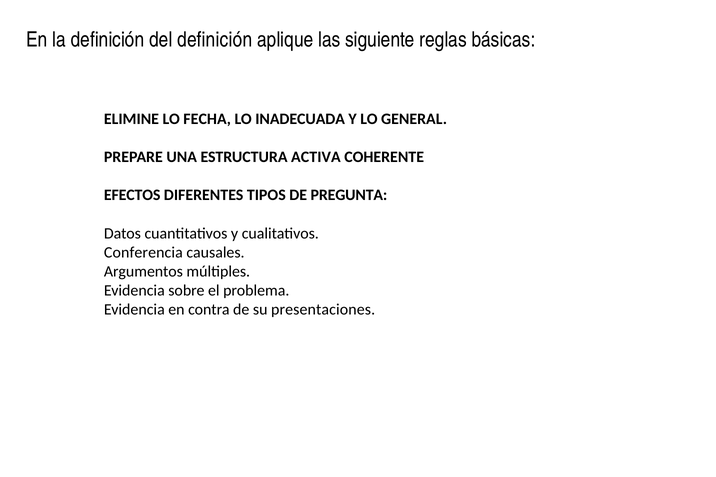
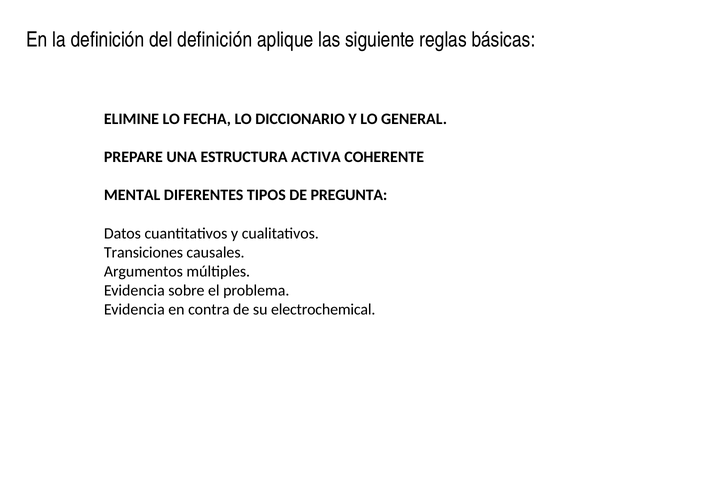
INADECUADA: INADECUADA -> DICCIONARIO (300, 119)
EFECTOS: EFECTOS -> MENTAL (132, 195)
Conferencia: Conferencia -> Transiciones (144, 253)
presentaciones: presentaciones -> electrochemical (323, 310)
